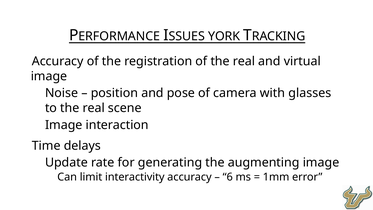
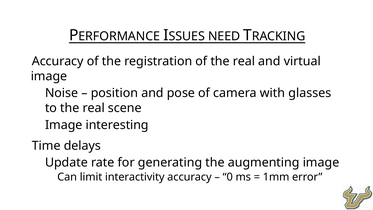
YORK: YORK -> NEED (224, 36)
interaction: interaction -> interesting (117, 125)
6: 6 -> 0 (228, 177)
